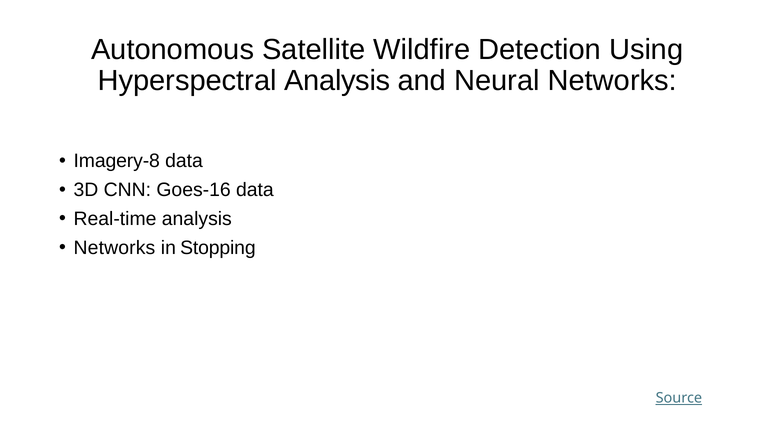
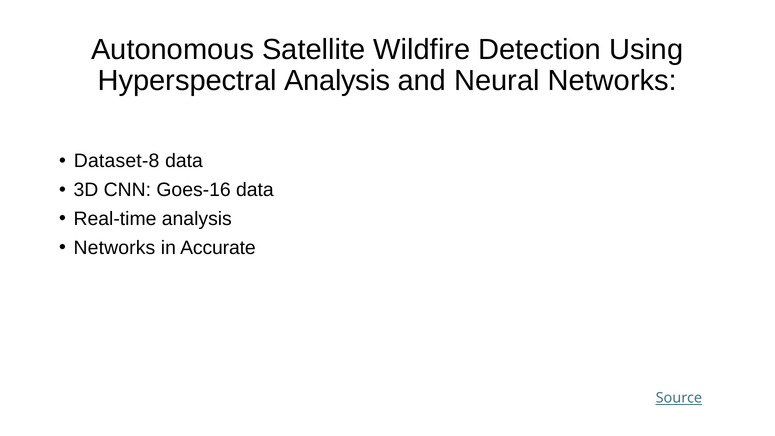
Imagery-8: Imagery-8 -> Dataset-8 (117, 161)
Stopping: Stopping -> Accurate (218, 248)
